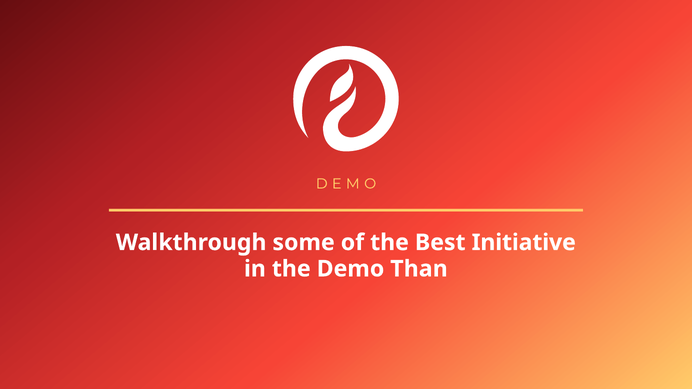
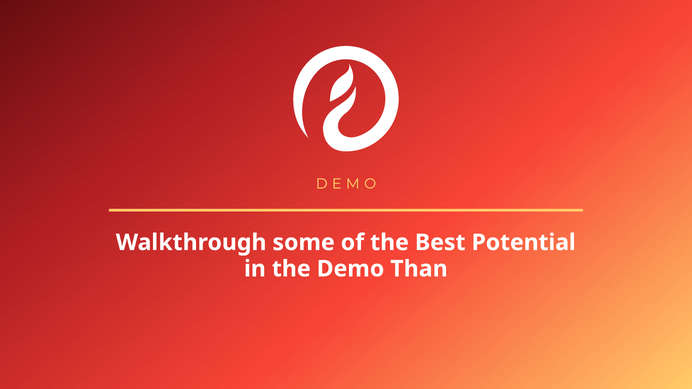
Initiative: Initiative -> Potential (524, 243)
